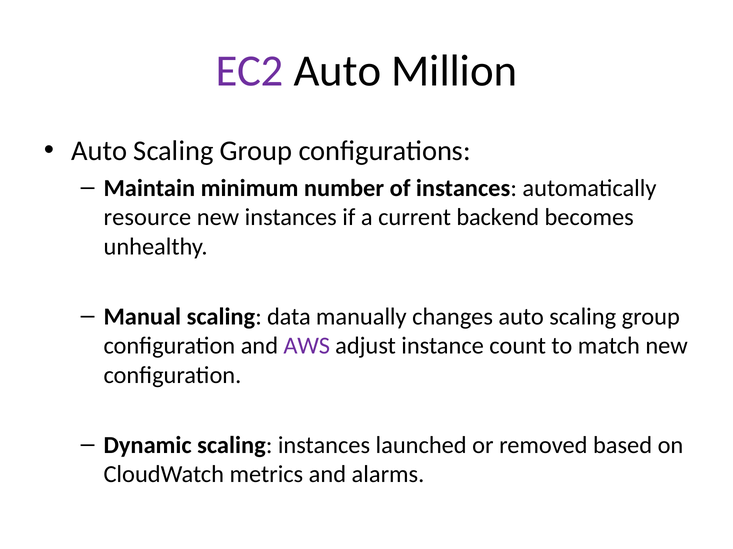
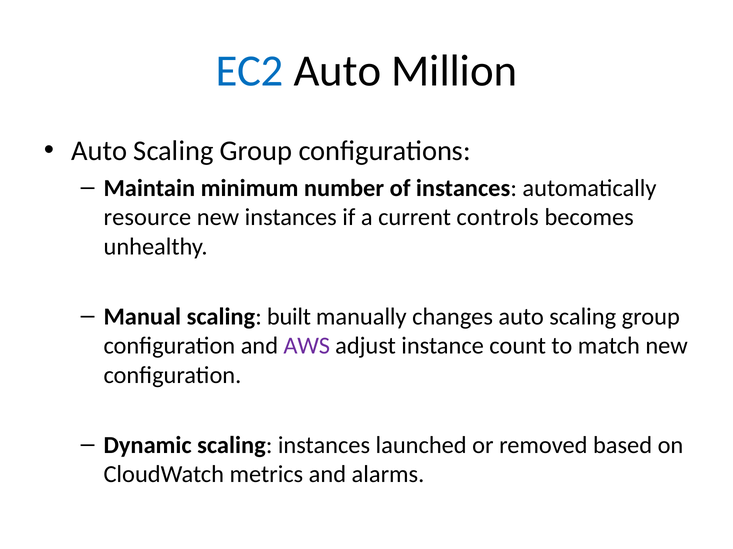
EC2 colour: purple -> blue (250, 71)
backend: backend -> controls (498, 218)
data: data -> built (289, 317)
